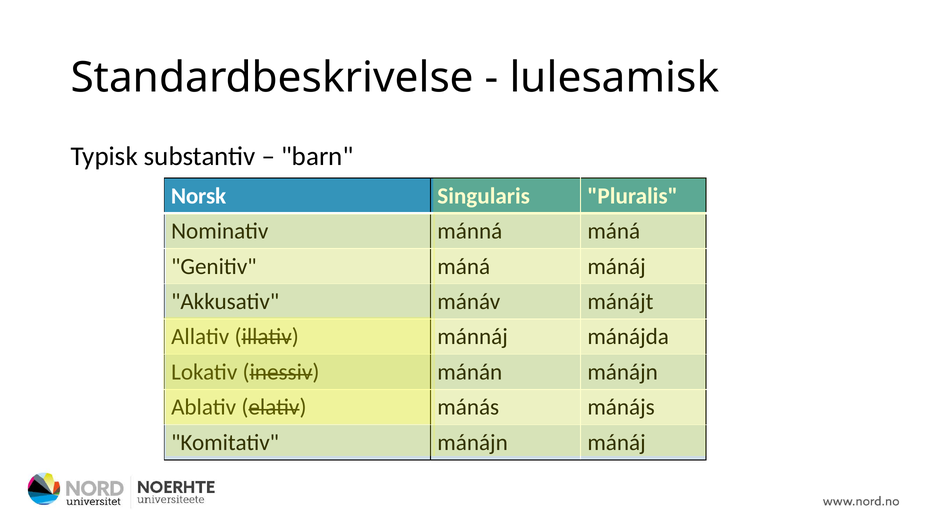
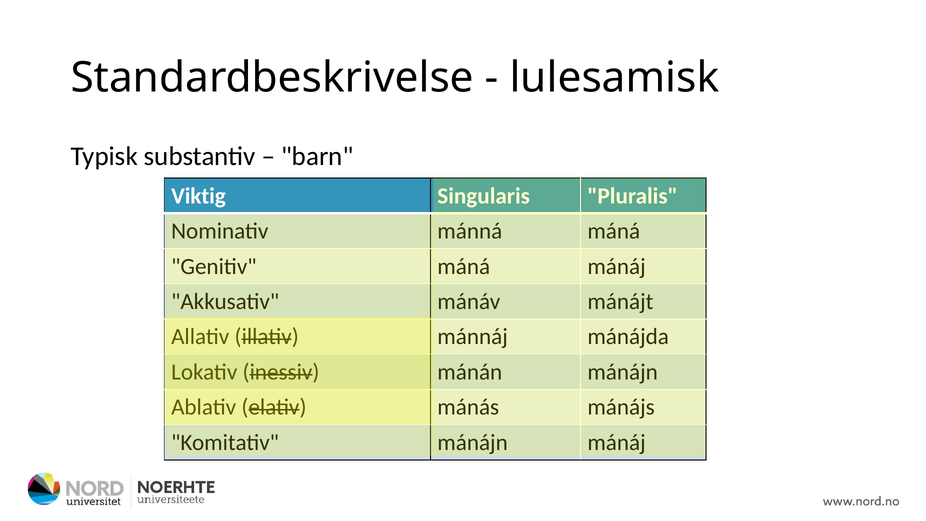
Norsk: Norsk -> Viktig (198, 196)
